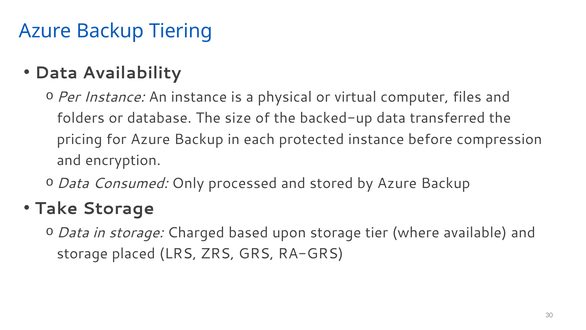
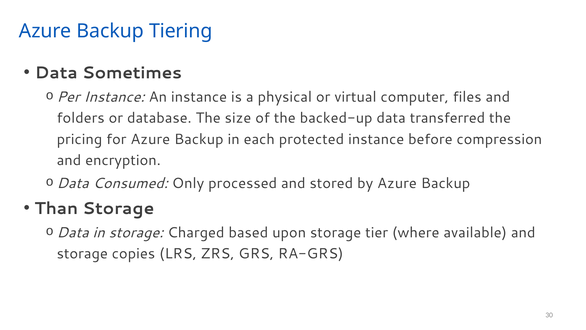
Availability: Availability -> Sometimes (132, 73)
Take: Take -> Than (56, 208)
placed: placed -> copies (133, 253)
